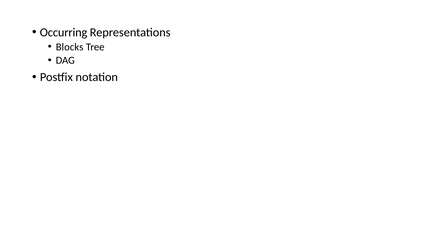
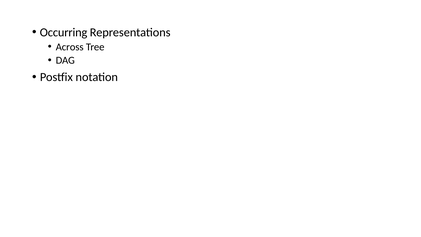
Blocks: Blocks -> Across (70, 47)
